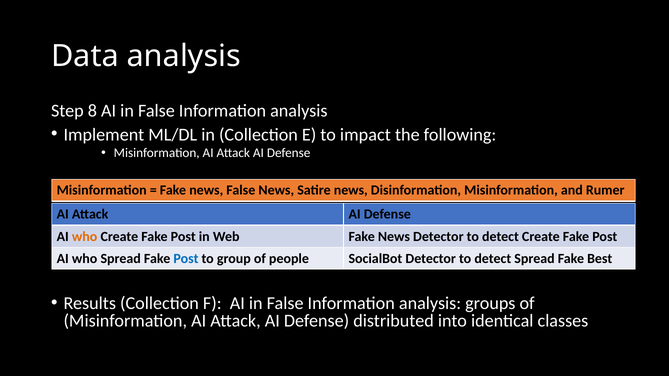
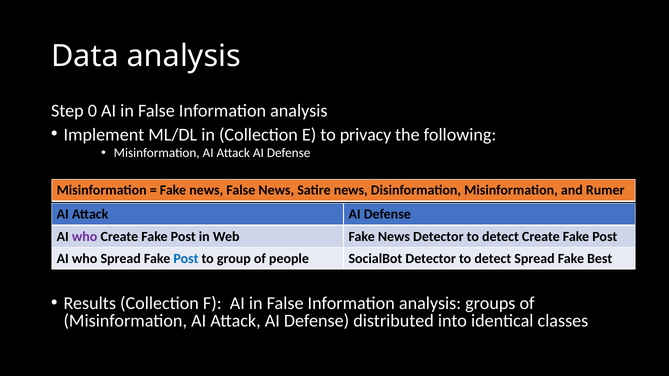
8: 8 -> 0 (92, 111)
impact: impact -> privacy (366, 135)
who colour: orange -> purple (85, 237)
